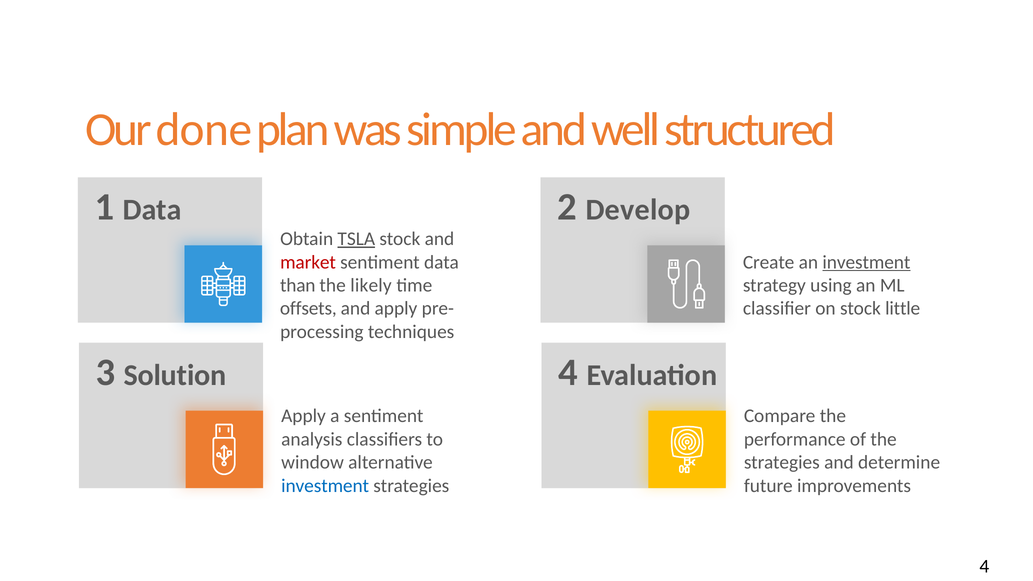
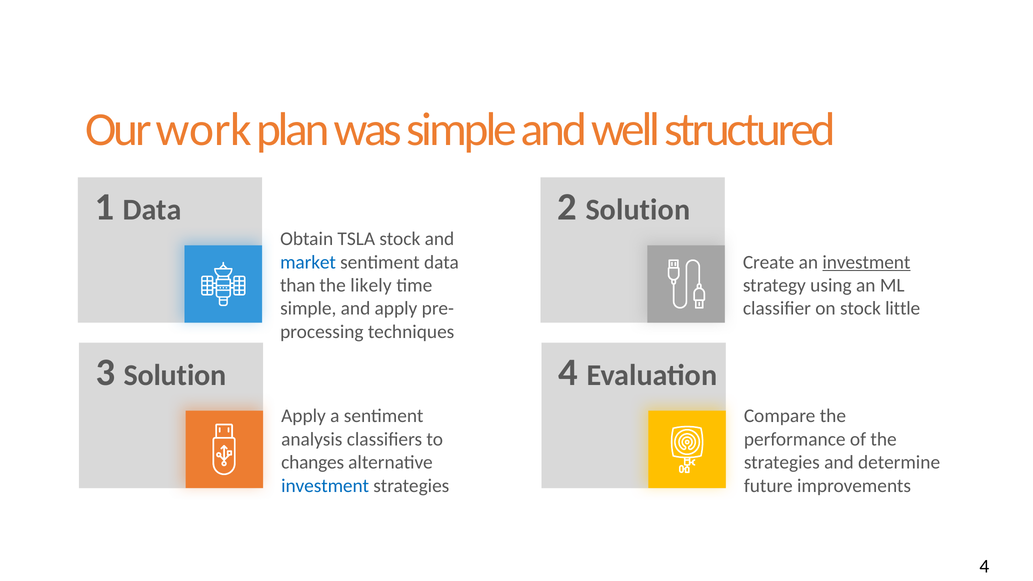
done: done -> work (204, 129)
2 Develop: Develop -> Solution (638, 210)
TSLA underline: present -> none (356, 239)
market colour: red -> blue (308, 262)
offsets: offsets -> simple (308, 309)
window: window -> changes (313, 462)
